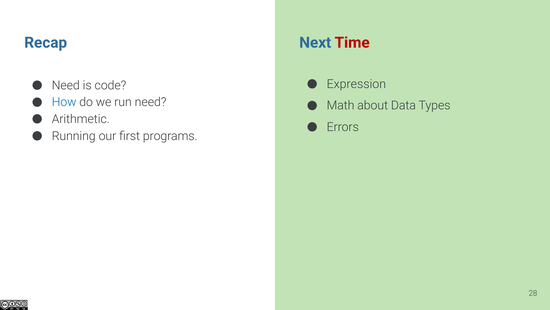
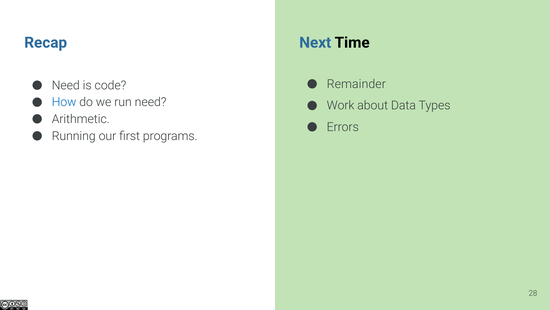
Time colour: red -> black (352, 43)
Expression: Expression -> Remainder (356, 84)
Math: Math -> Work (341, 105)
